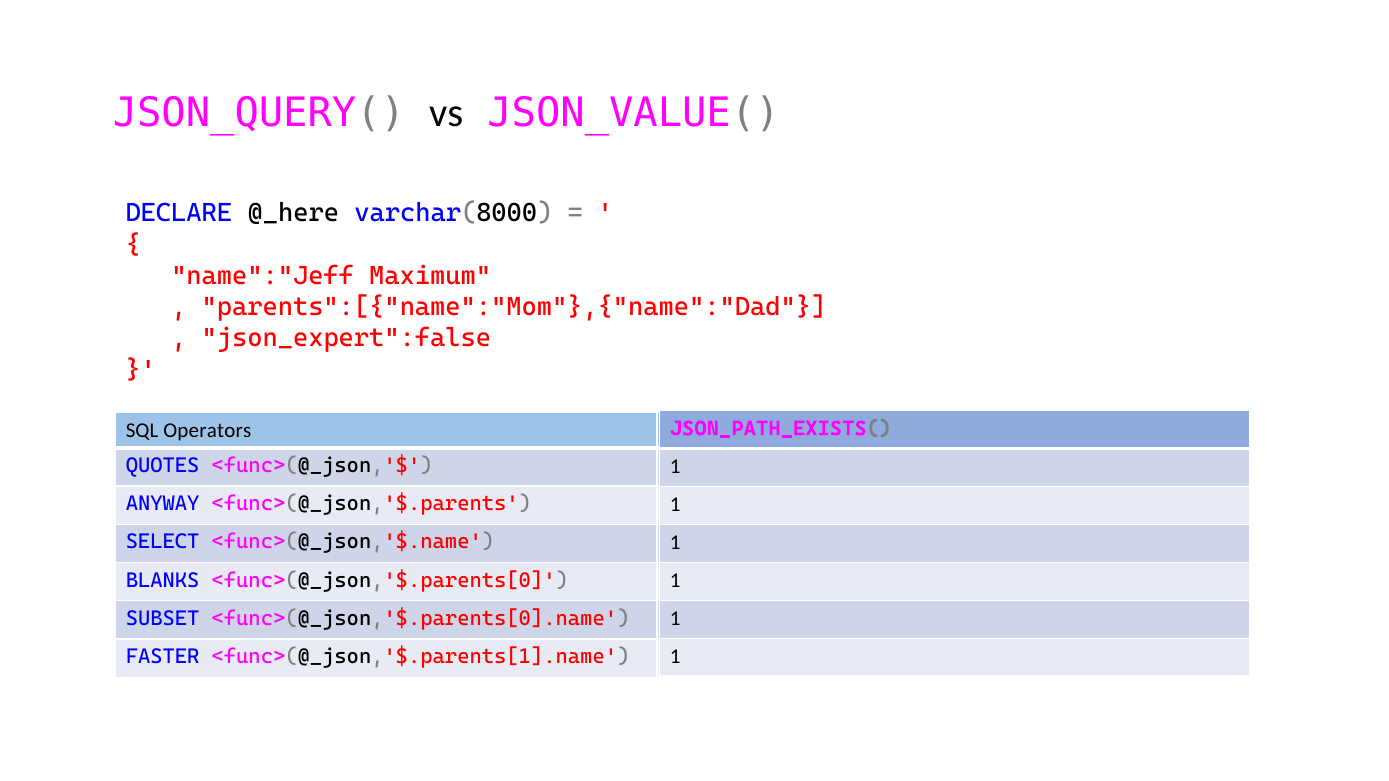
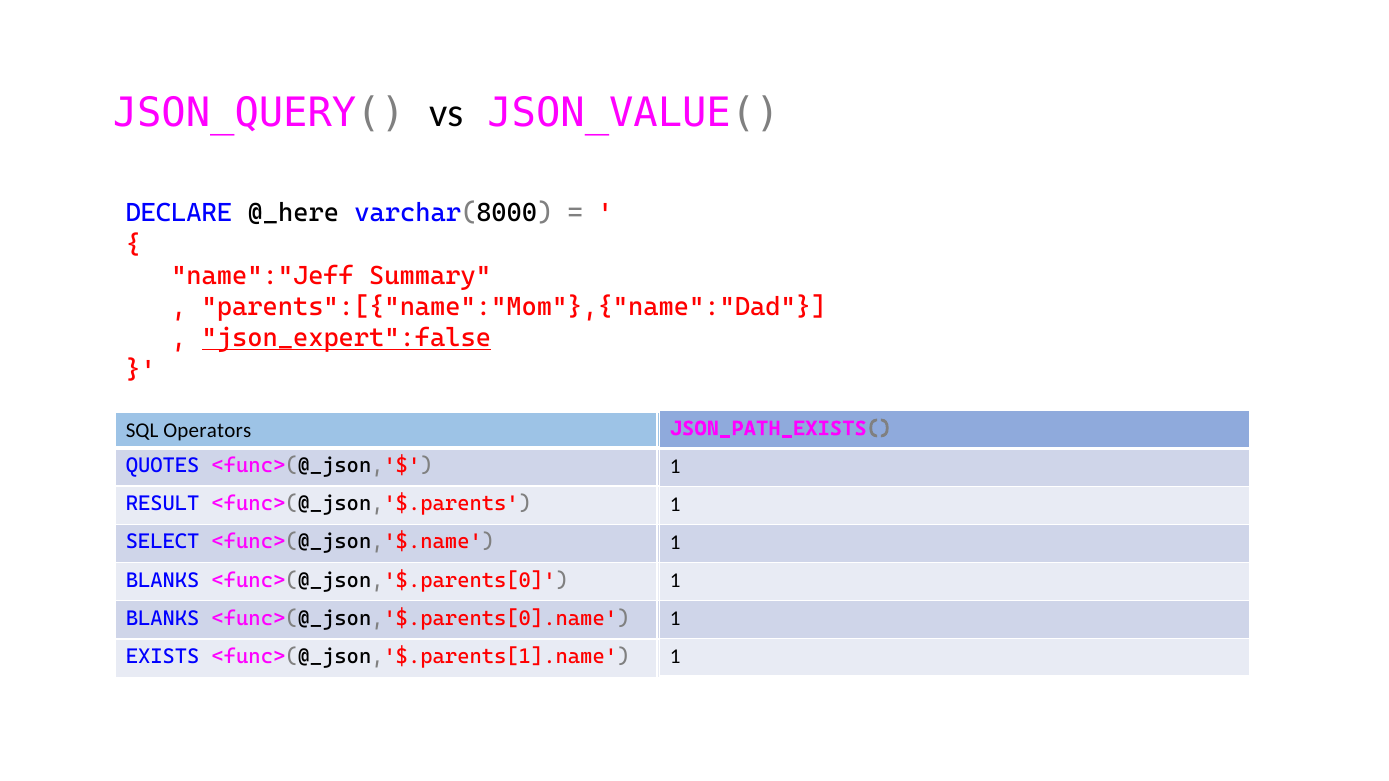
Maximum: Maximum -> Summary (430, 276)
json_expert":false underline: none -> present (346, 338)
ANYWAY: ANYWAY -> RESULT (163, 504)
SUBSET: SUBSET -> BLANKS (163, 619)
FASTER: FASTER -> EXISTS (163, 657)
